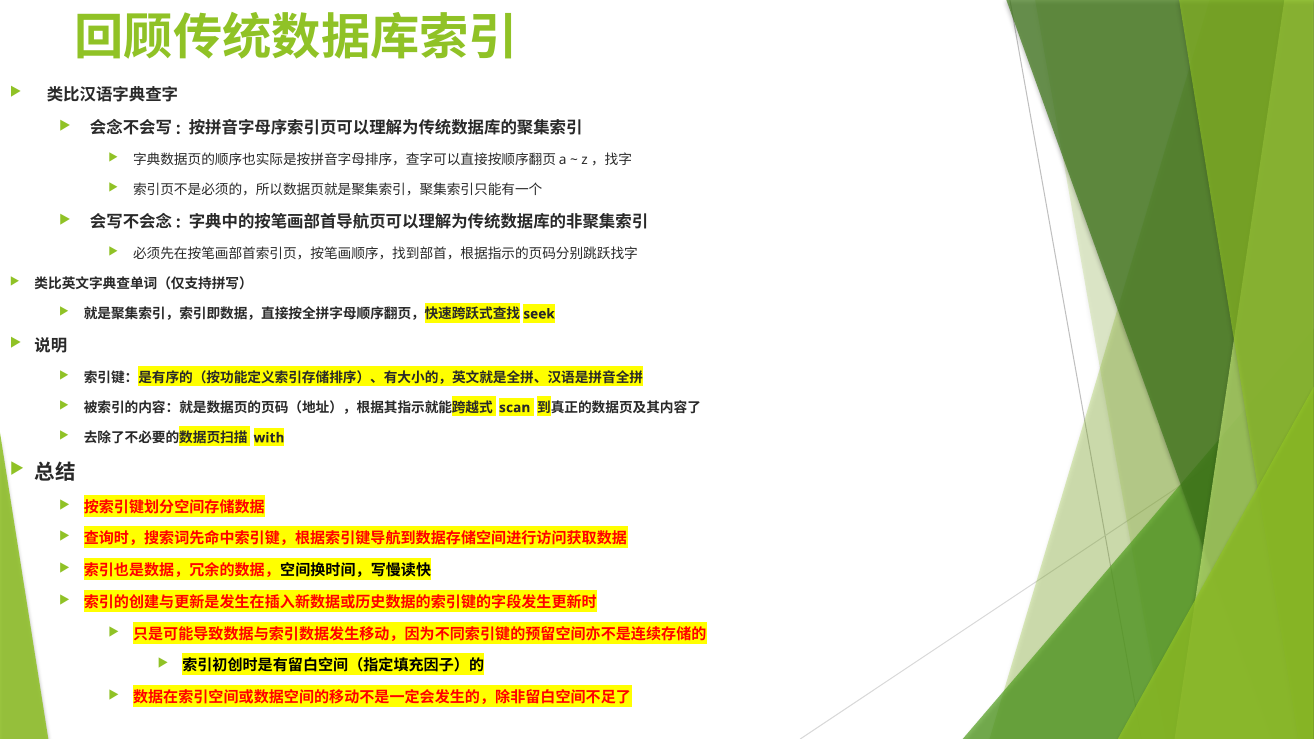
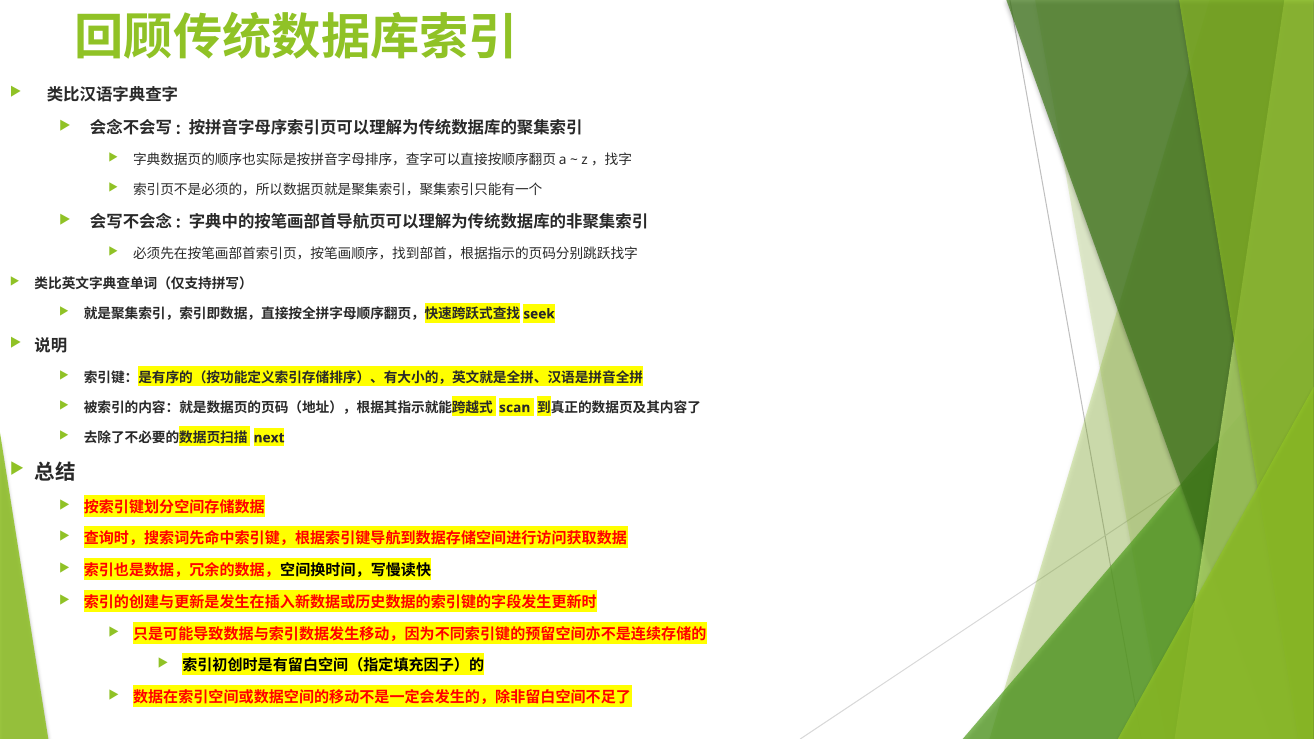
with: with -> next (269, 438)
